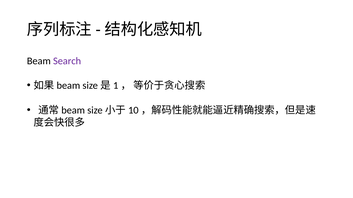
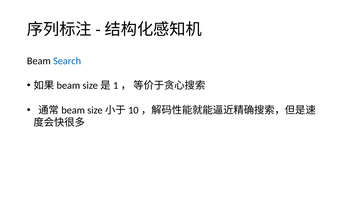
Search colour: purple -> blue (67, 61)
